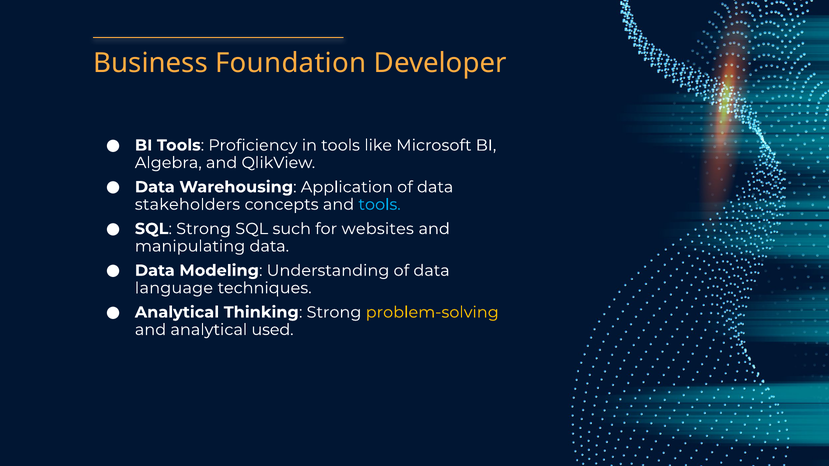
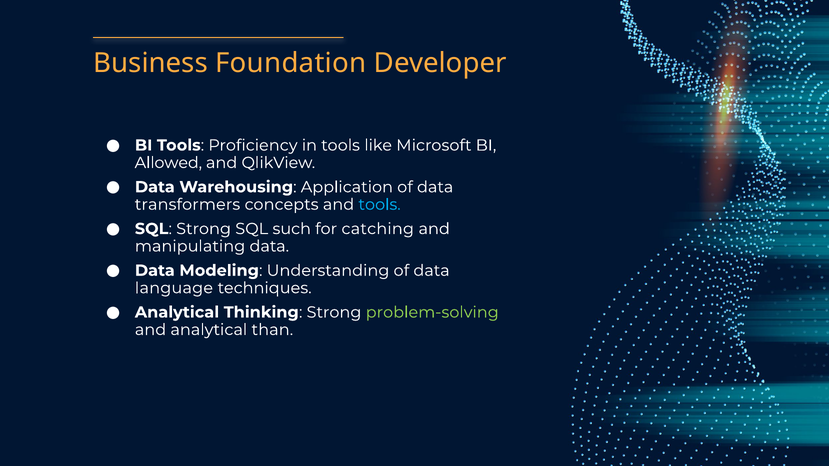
Algebra: Algebra -> Allowed (168, 163)
stakeholders: stakeholders -> transformers (188, 205)
websites: websites -> catching (378, 229)
problem-solving colour: yellow -> light green (432, 313)
used: used -> than (272, 330)
